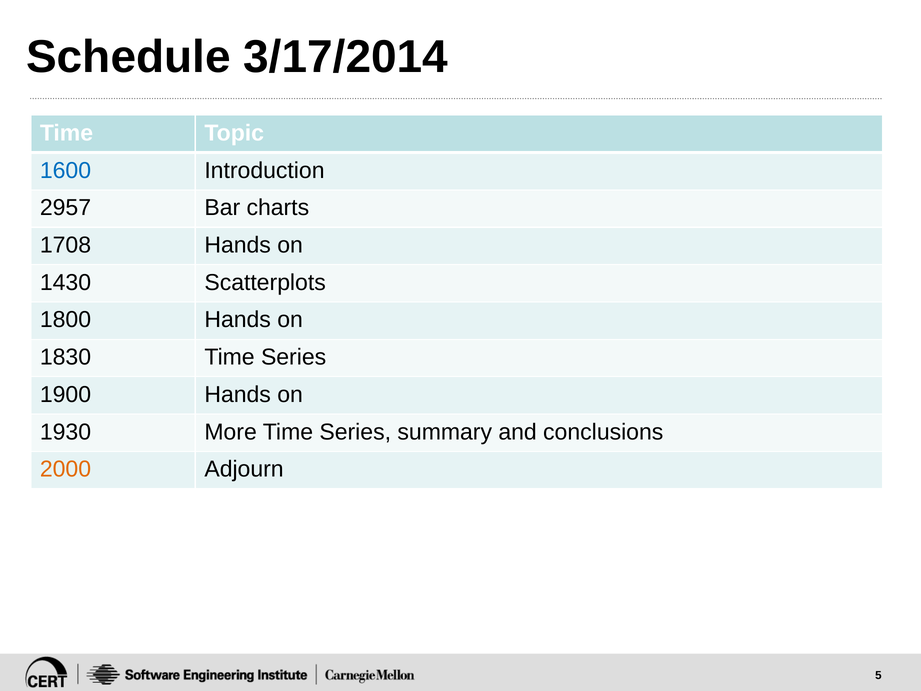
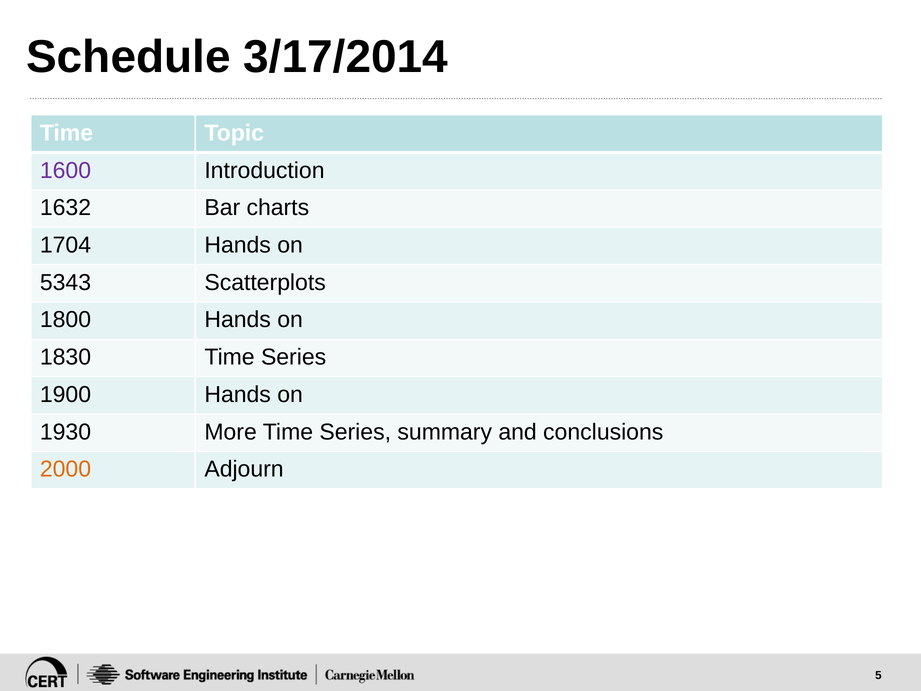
1600 colour: blue -> purple (65, 170)
2957: 2957 -> 1632 (65, 208)
1708: 1708 -> 1704 (65, 245)
1430: 1430 -> 5343 (65, 282)
